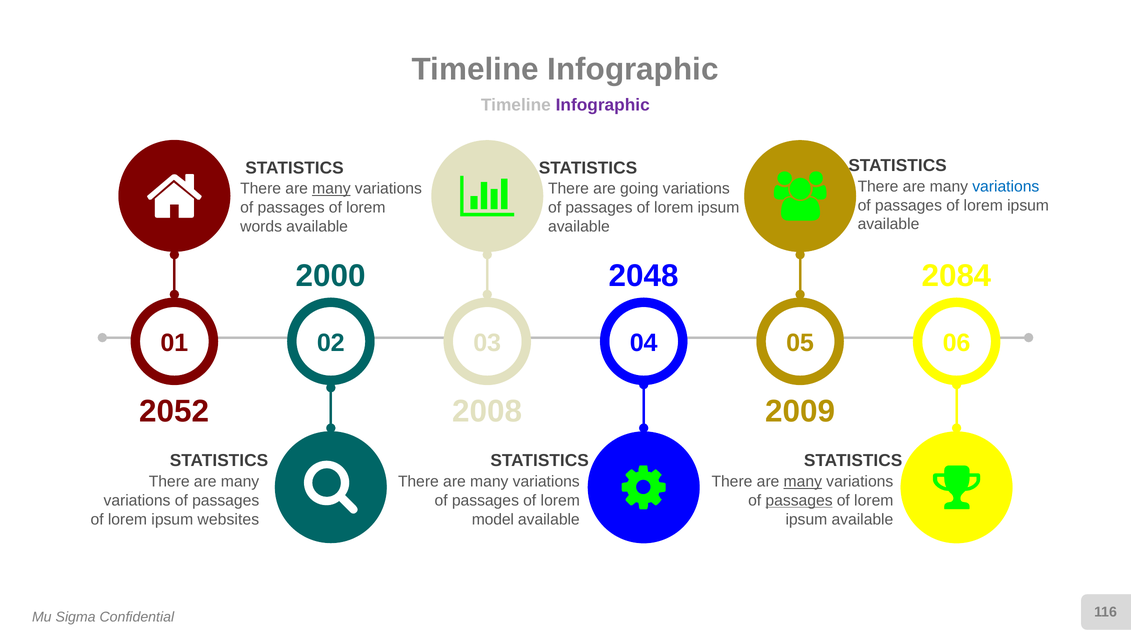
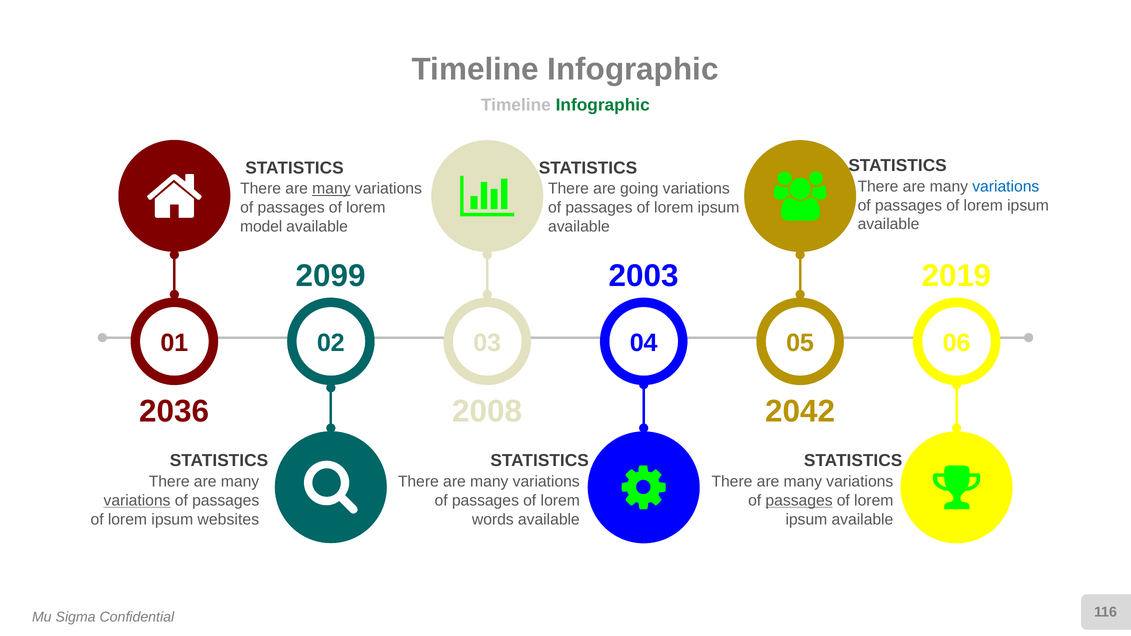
Infographic colour: purple -> green (603, 105)
words: words -> model (261, 226)
2000: 2000 -> 2099 (331, 276)
2048: 2048 -> 2003 (644, 276)
2084: 2084 -> 2019 (957, 276)
2052: 2052 -> 2036 (174, 411)
2009: 2009 -> 2042 (800, 411)
many underline: present -> none (803, 482)
variations underline: none -> present (137, 501)
model: model -> words (493, 520)
